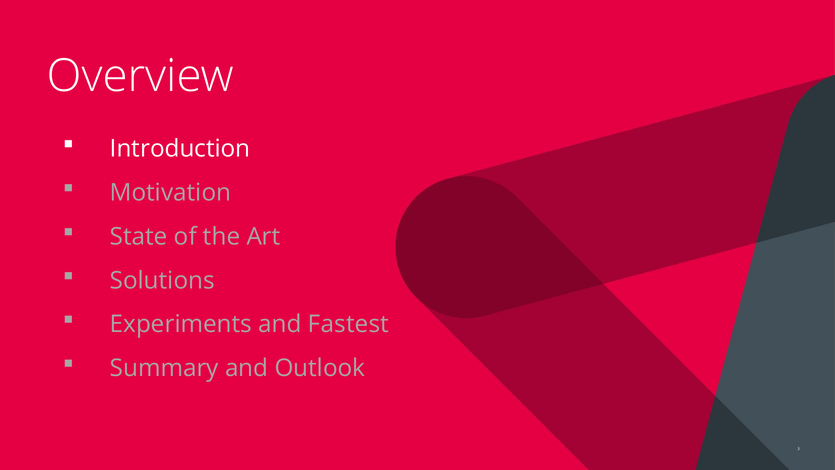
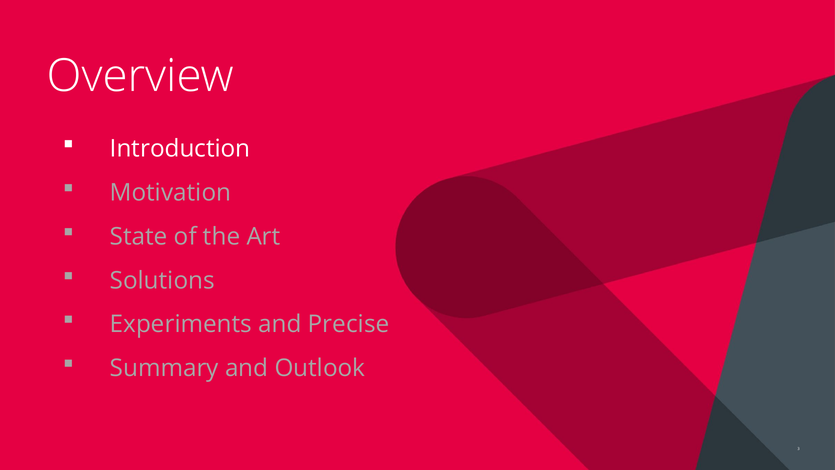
Fastest: Fastest -> Precise (349, 324)
